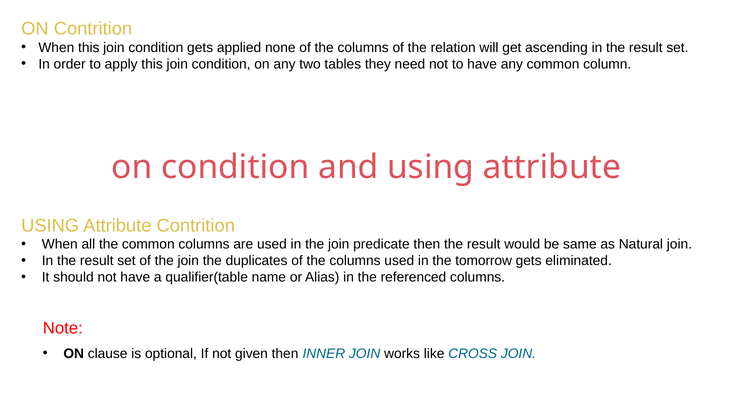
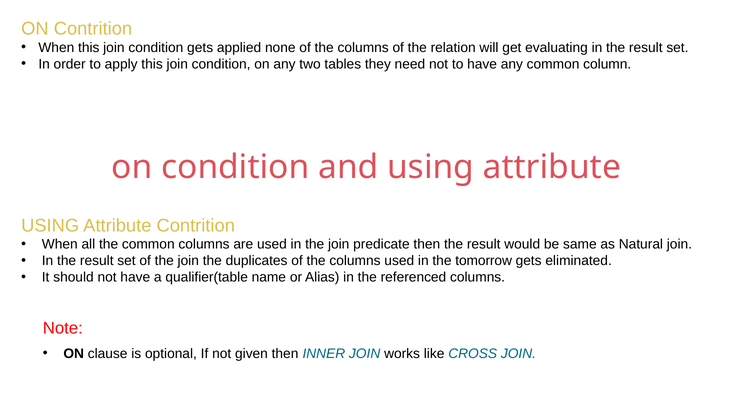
ascending: ascending -> evaluating (557, 48)
